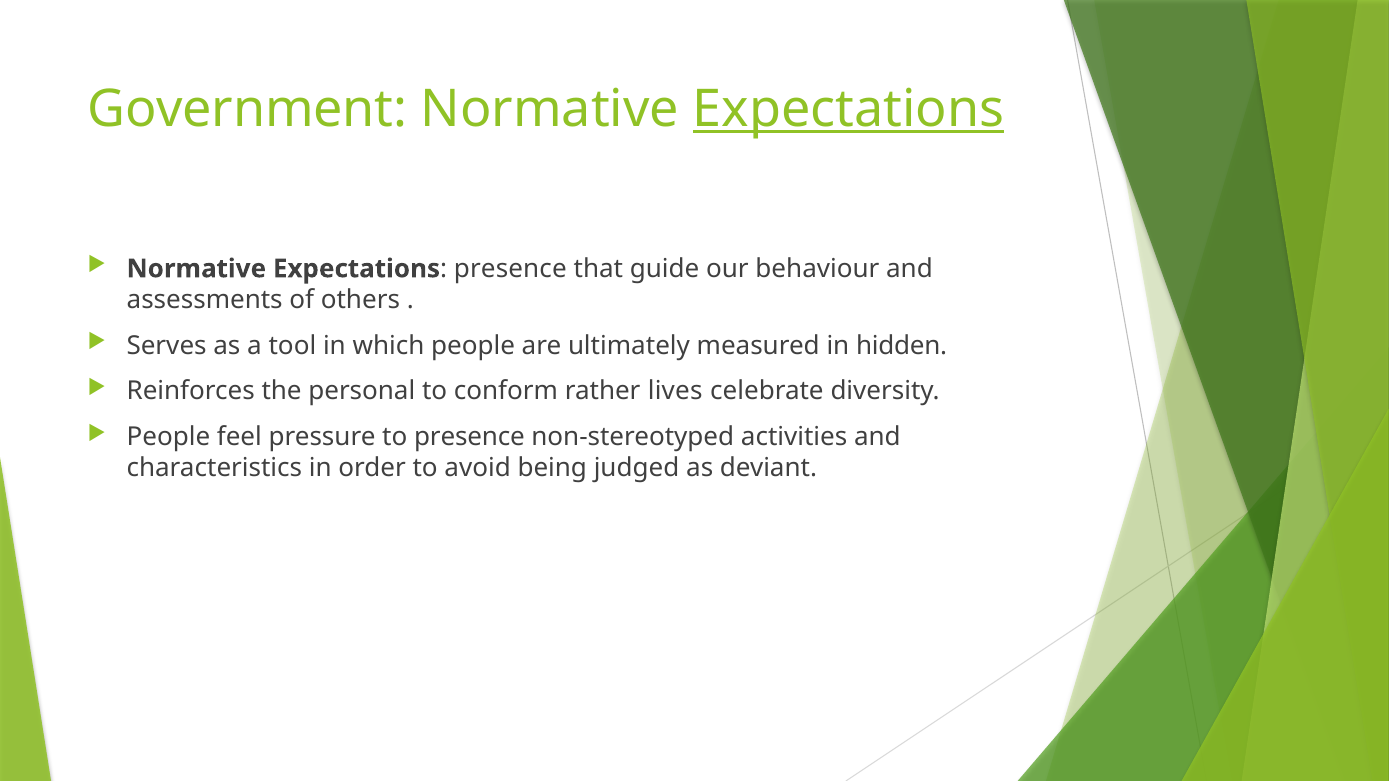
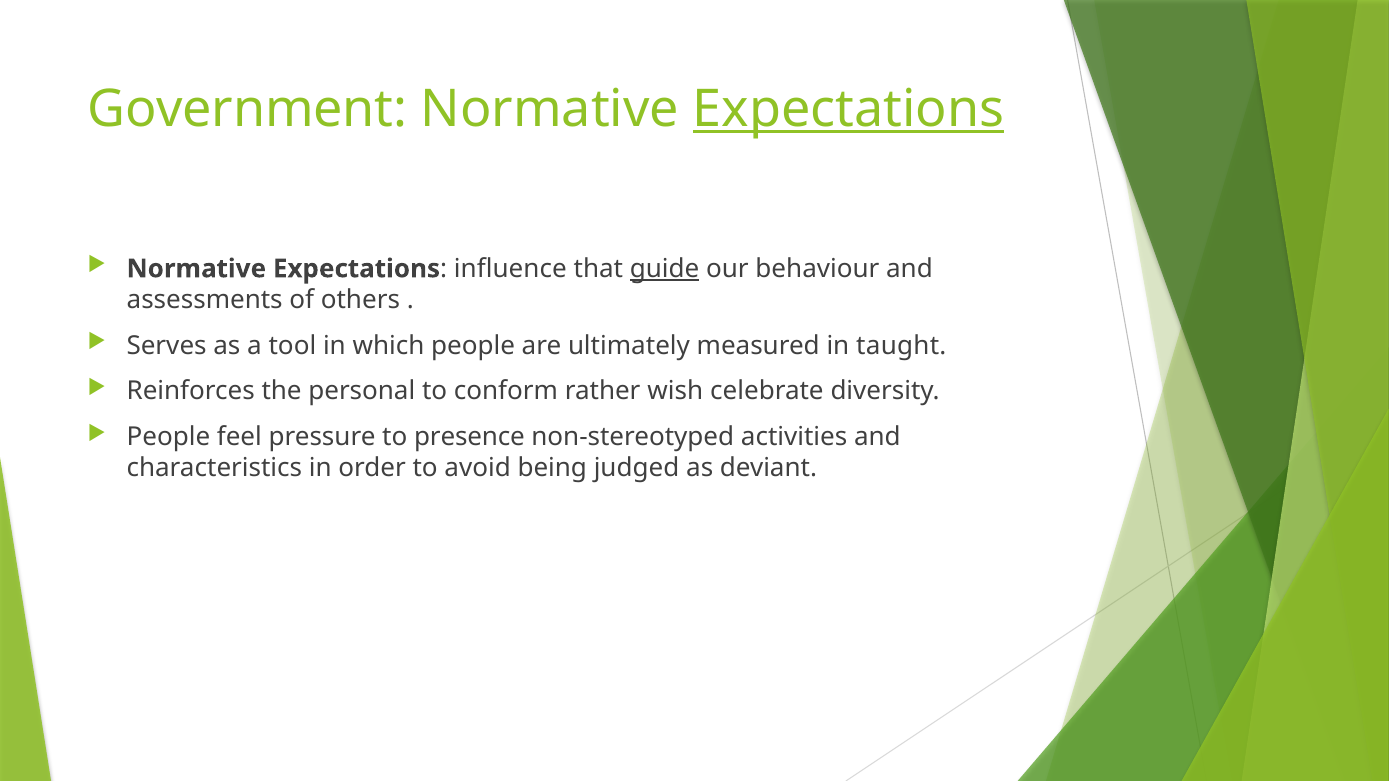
presence: presence -> influence (510, 269)
guide underline: none -> present (665, 269)
hidden: hidden -> taught (901, 346)
lives: lives -> wish (675, 392)
